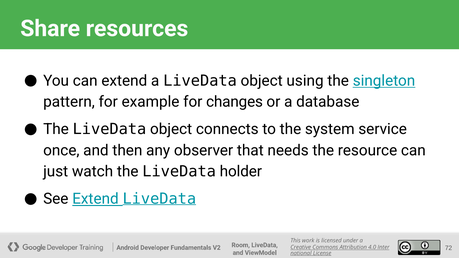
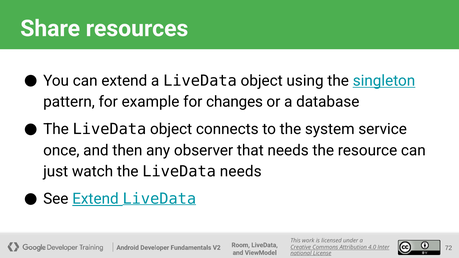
LiveData holder: holder -> needs (241, 172)
